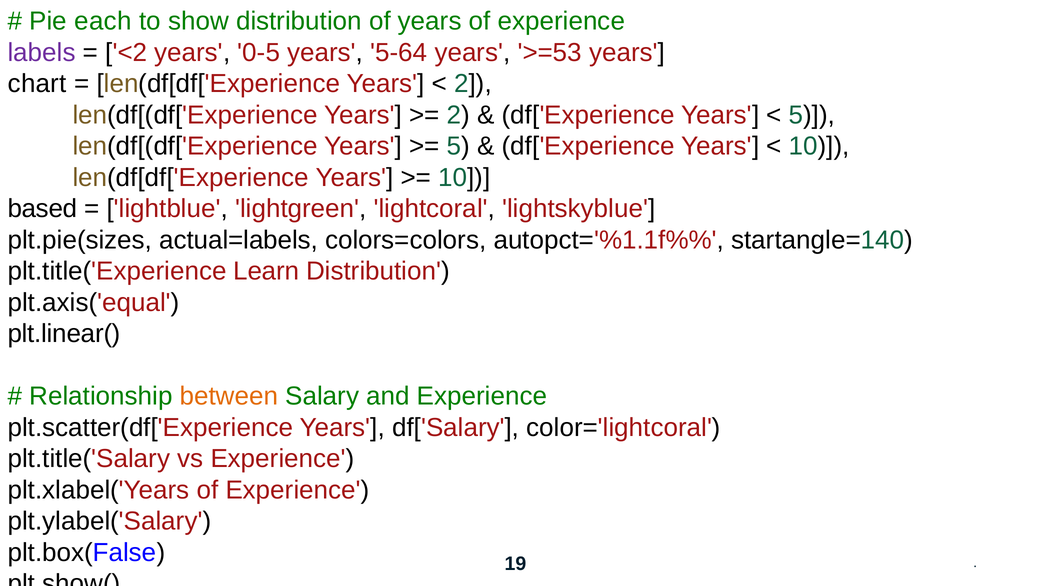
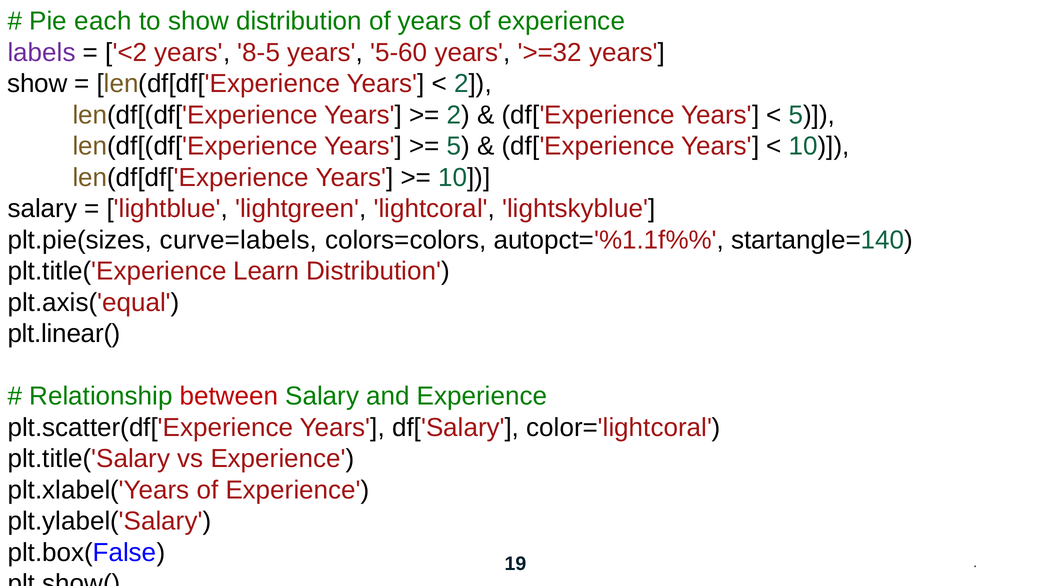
0-5: 0-5 -> 8-5 (259, 52)
5-64: 5-64 -> 5-60 (399, 52)
>=53: >=53 -> >=32 (550, 52)
chart: chart -> show (37, 84)
based: based -> salary (42, 209)
actual=labels: actual=labels -> curve=labels (239, 240)
between colour: orange -> red (229, 396)
